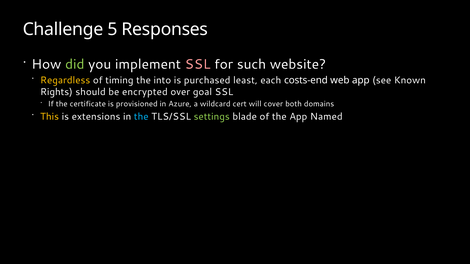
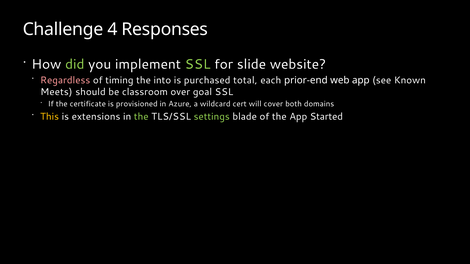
5: 5 -> 4 (112, 29)
SSL colour: pink -> light green (198, 65)
such: such -> slide (251, 65)
Regardless colour: yellow -> pink (65, 80)
least: least -> total (245, 80)
costs-end: costs-end -> prior-end (306, 80)
Rights: Rights -> Meets (56, 92)
encrypted: encrypted -> classroom (145, 92)
the colour: light blue -> light green (141, 117)
Named: Named -> Started (326, 117)
